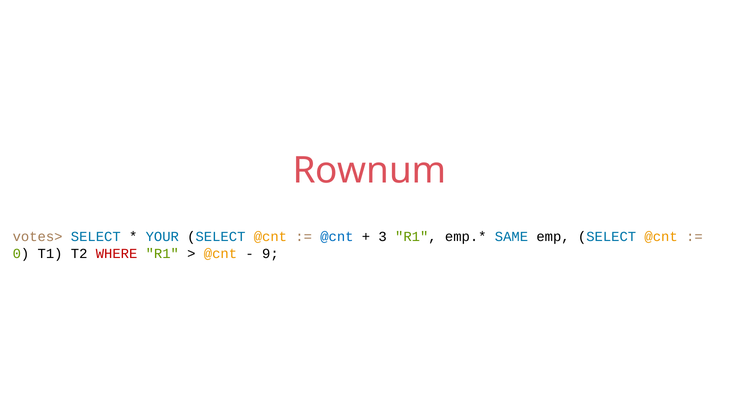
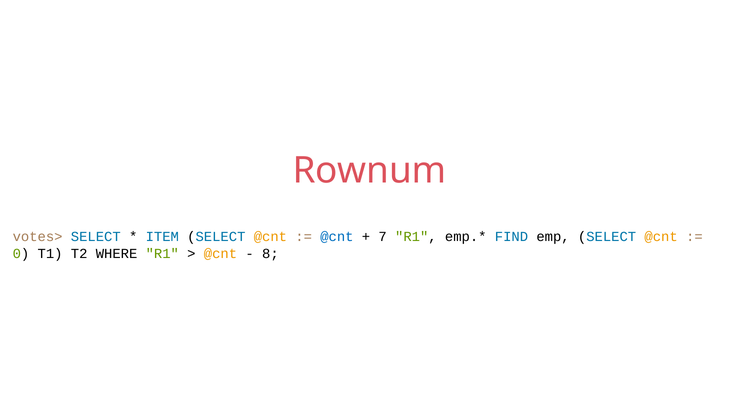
YOUR: YOUR -> ITEM (162, 237)
3: 3 -> 7 (383, 237)
SAME: SAME -> FIND (511, 237)
WHERE colour: red -> black (117, 254)
9: 9 -> 8 (270, 254)
